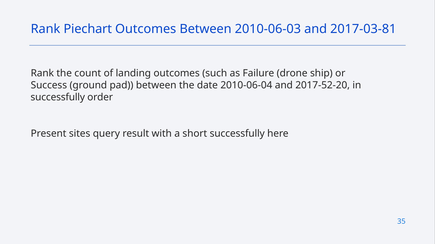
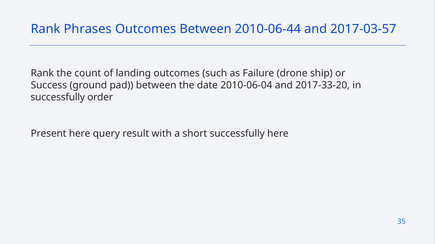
Piechart: Piechart -> Phrases (88, 29)
2010-06-03: 2010-06-03 -> 2010-06-44 (268, 29)
2017-03-81: 2017-03-81 -> 2017-03-57 (363, 29)
2017-52-20: 2017-52-20 -> 2017-33-20 (323, 85)
Present sites: sites -> here (80, 134)
